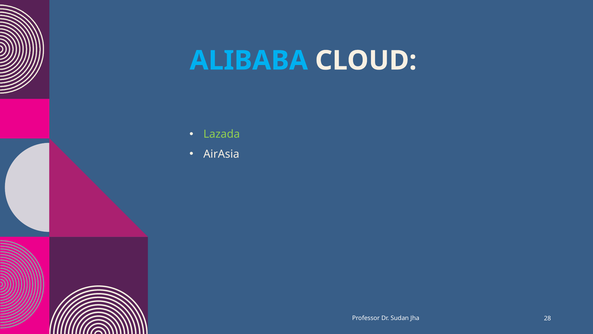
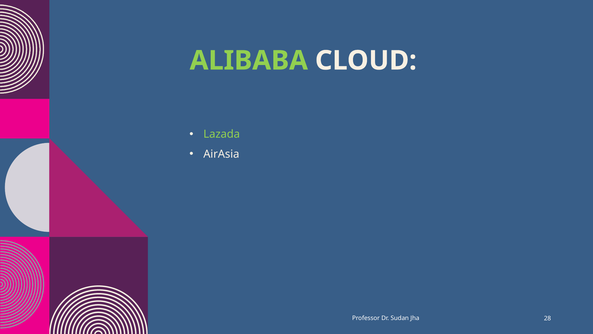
ALIBABA colour: light blue -> light green (249, 60)
